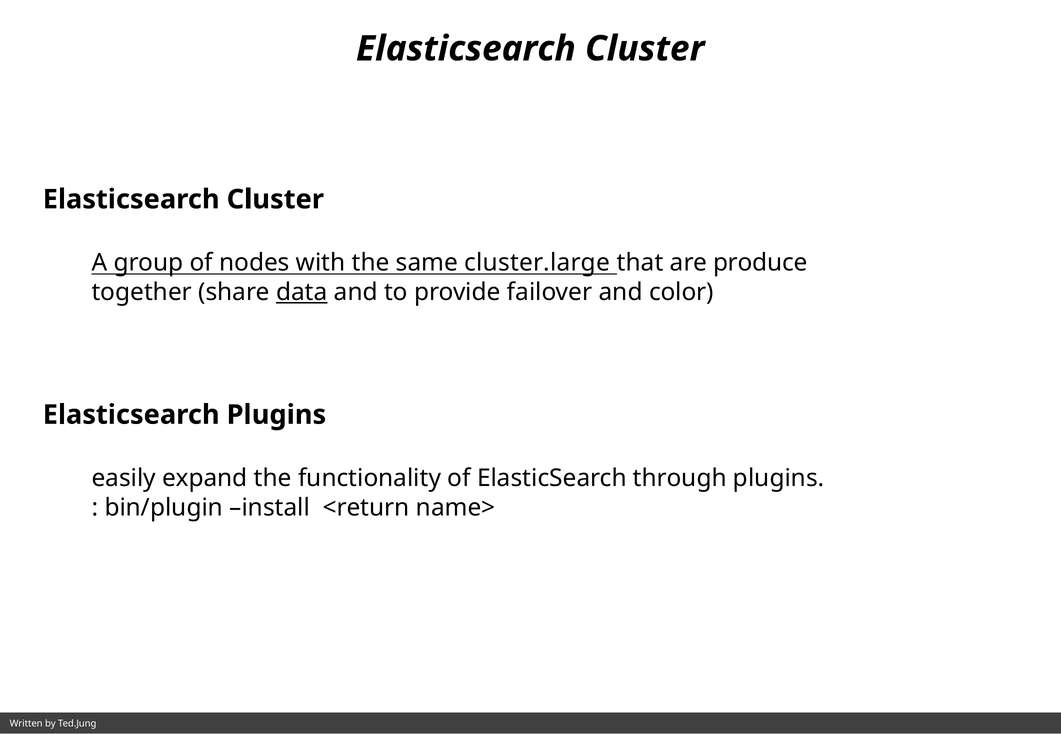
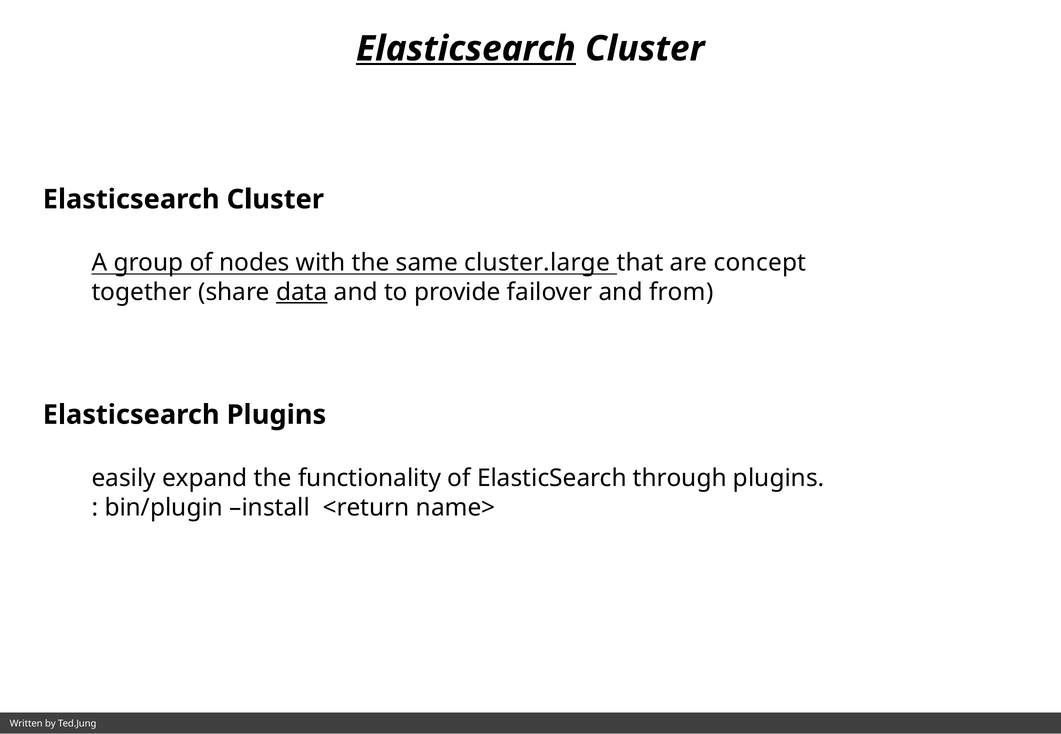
Elasticsearch underline: none -> present (466, 49)
produce: produce -> concept (760, 263)
color: color -> from (681, 292)
